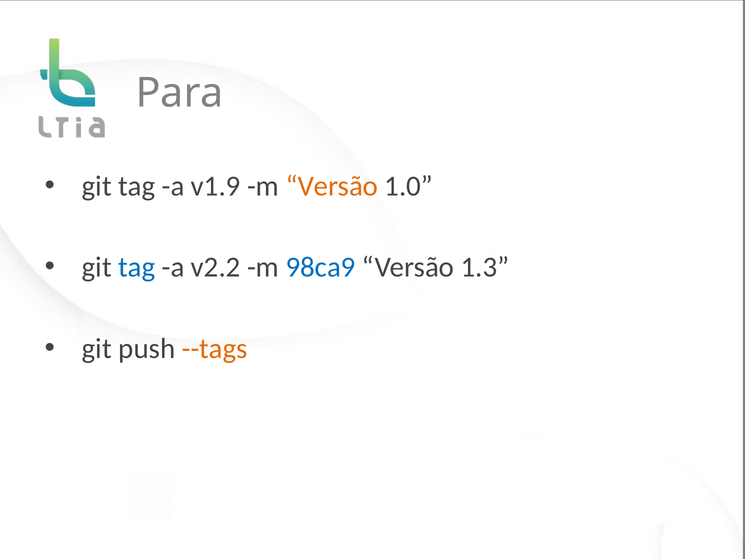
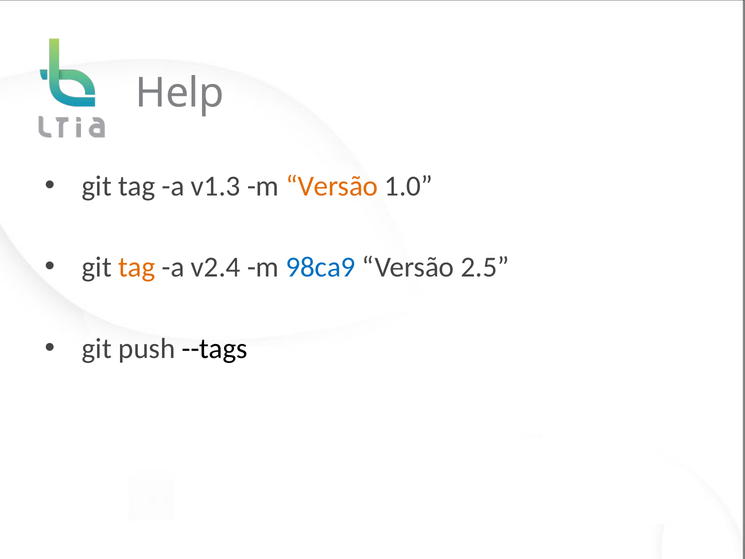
Para: Para -> Help (180, 93)
v1.9: v1.9 -> v1.3 (216, 186)
tag colour: blue -> orange (137, 267)
v2.2: v2.2 -> v2.4 (216, 267)
1.3: 1.3 -> 2.5 (485, 267)
--tags colour: orange -> black (215, 348)
